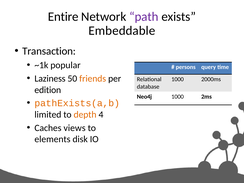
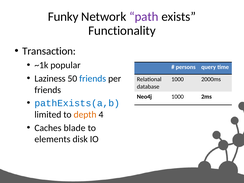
Entire: Entire -> Funky (63, 17)
Embeddable: Embeddable -> Functionality (122, 31)
friends colour: orange -> blue (93, 78)
edition: edition -> friends (48, 90)
pathExists(a,b colour: orange -> blue (77, 103)
views: views -> blade (75, 128)
